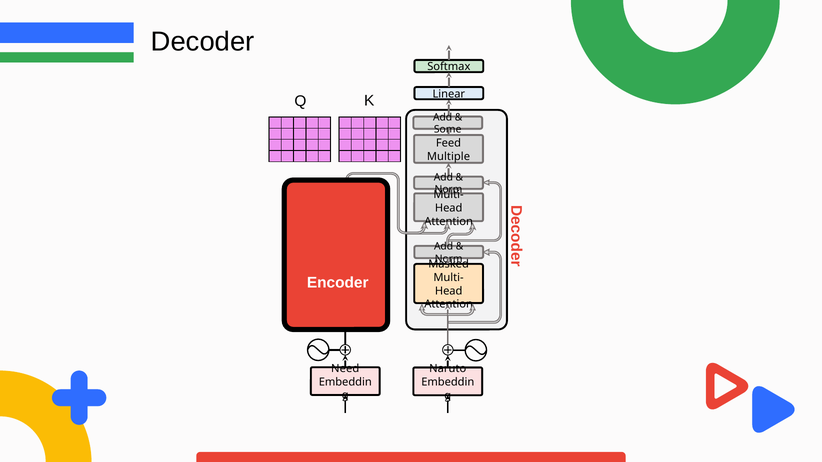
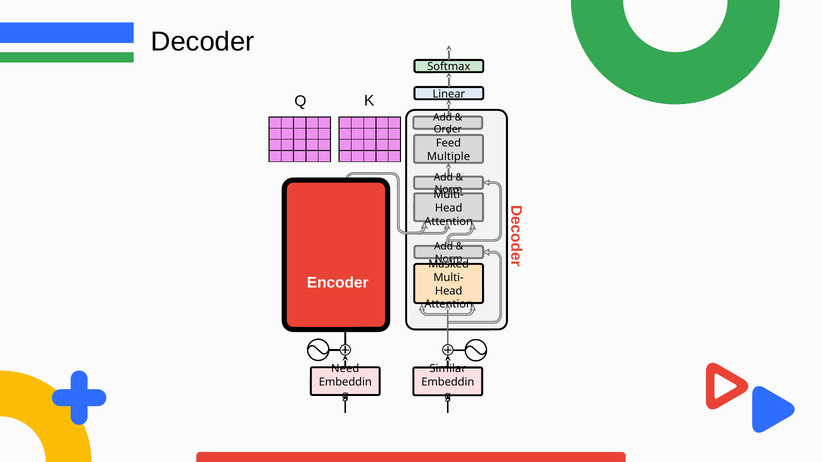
Some: Some -> Order (448, 130)
Naruto: Naruto -> Similar (448, 369)
